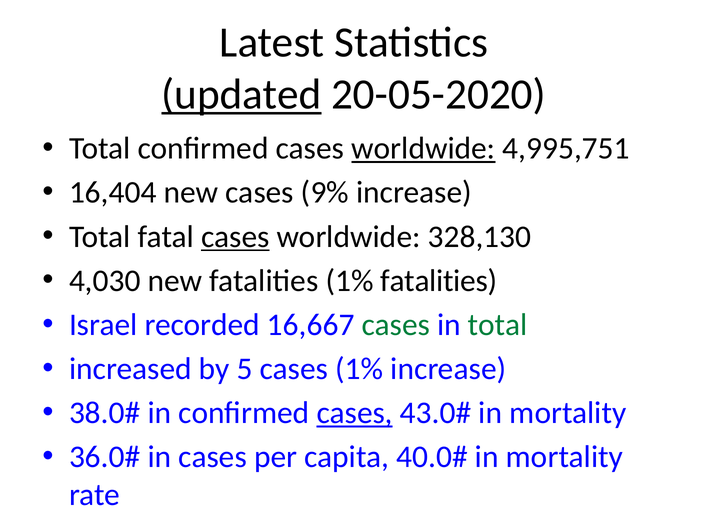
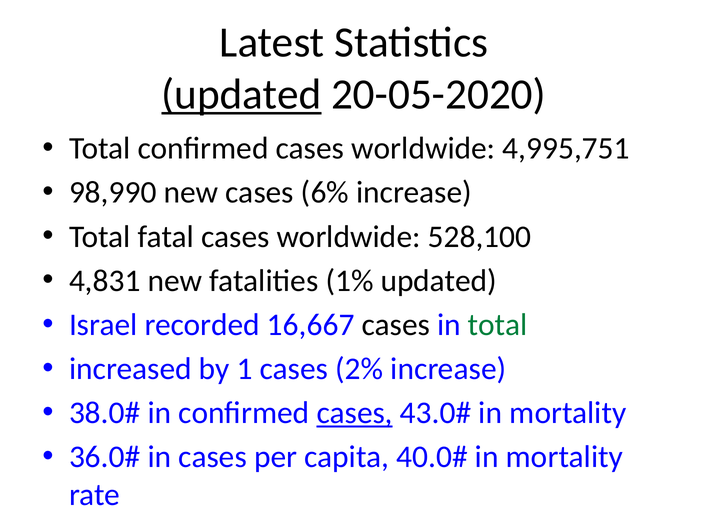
worldwide underline: present -> none (423, 149)
16,404: 16,404 -> 98,990 (113, 193)
9%: 9% -> 6% (325, 193)
cases underline: present -> none (235, 237)
328,130: 328,130 -> 528,100 (479, 237)
4,030: 4,030 -> 4,831 (105, 281)
1% fatalities: fatalities -> updated (439, 281)
cases colour: green -> black (396, 325)
5: 5 -> 1 (245, 369)
cases 1%: 1% -> 2% (359, 369)
